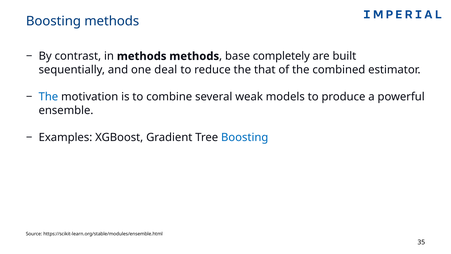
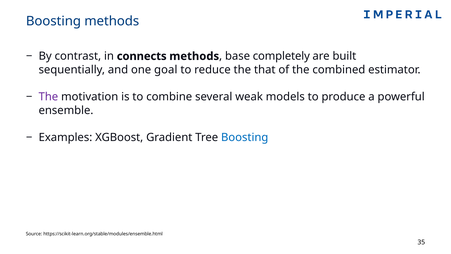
in methods: methods -> connects (142, 56)
deal: deal -> goal (166, 70)
The colour: blue -> purple (48, 97)
